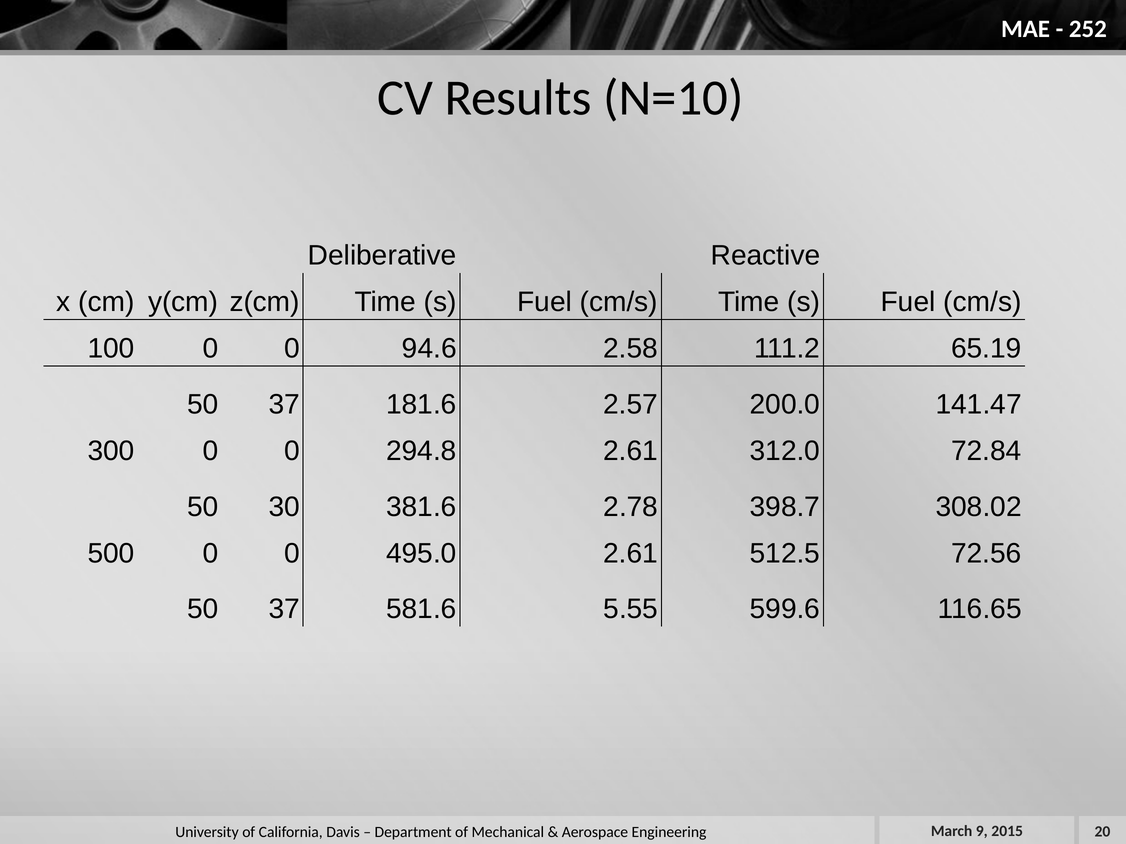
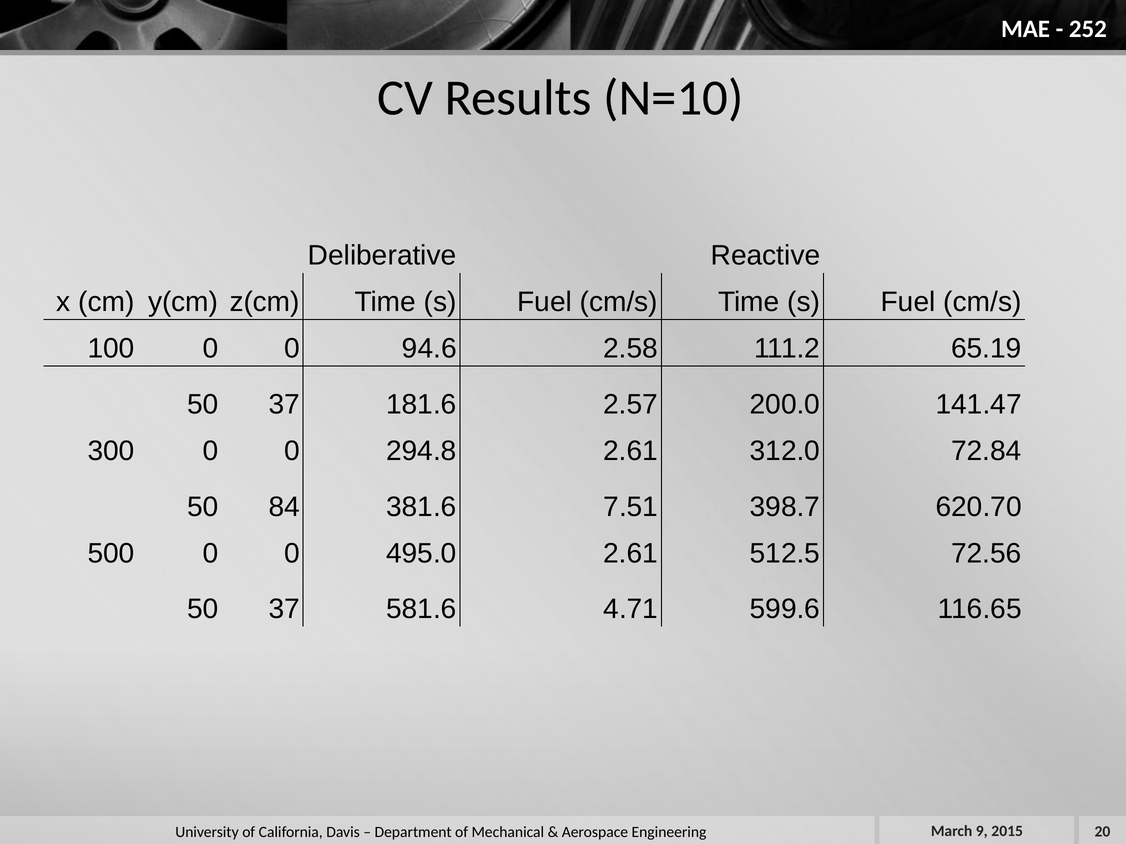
30: 30 -> 84 (284, 507)
2.78: 2.78 -> 7.51 (631, 507)
308.02: 308.02 -> 620.70 (979, 507)
5.55: 5.55 -> 4.71 (631, 609)
